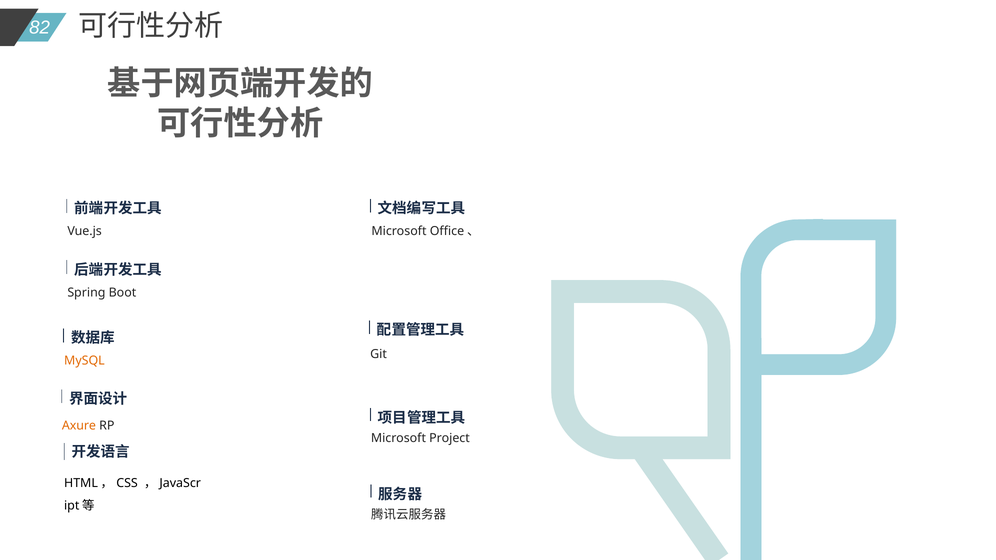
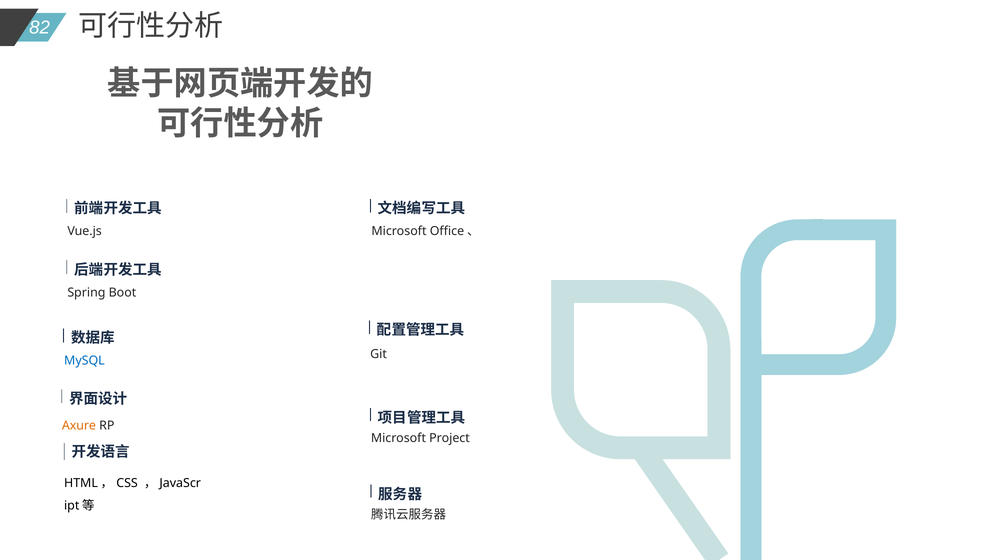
MySQL colour: orange -> blue (84, 361)
